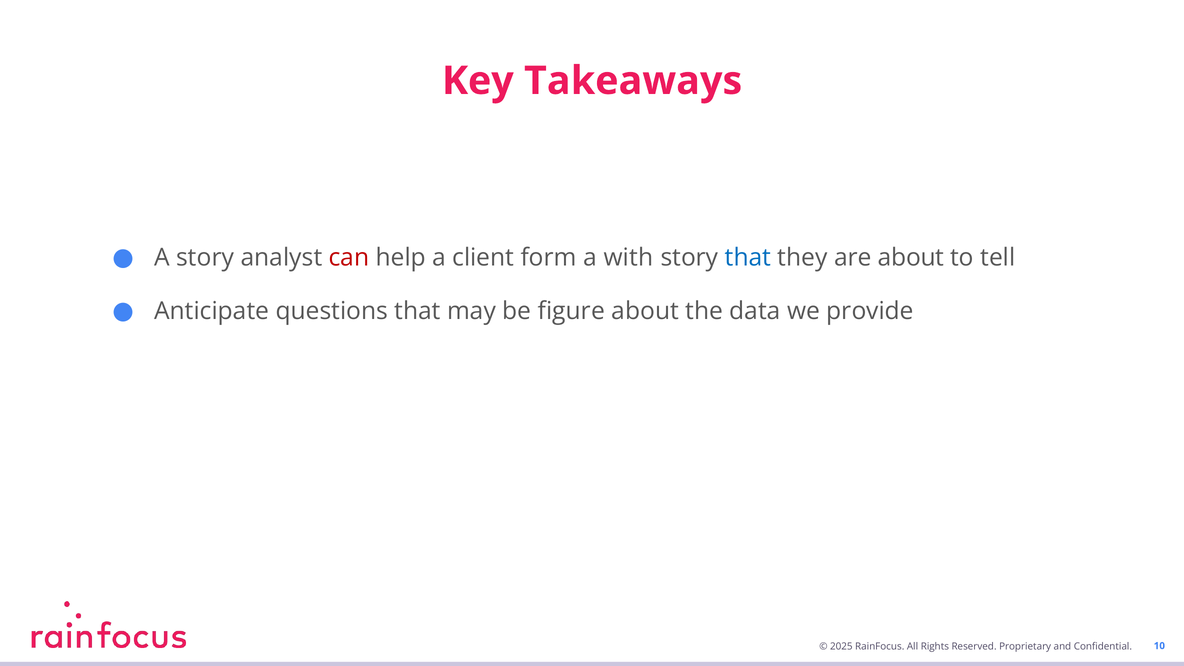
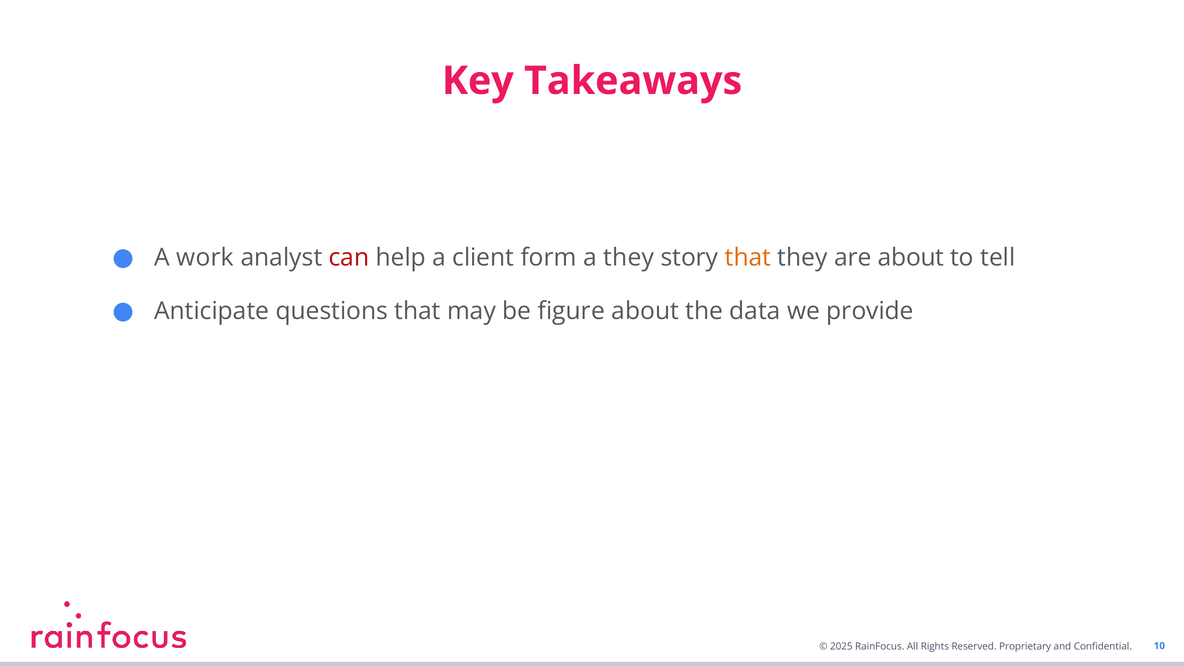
A story: story -> work (205, 258)
a with: with -> they (629, 258)
that colour: blue -> orange (748, 258)
